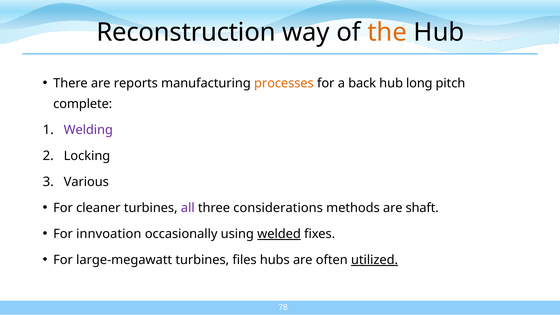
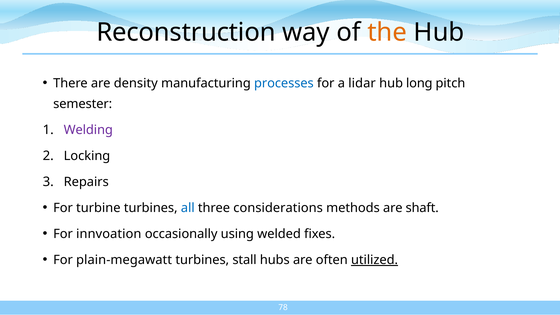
reports: reports -> density (136, 83)
processes colour: orange -> blue (284, 83)
back: back -> lidar (362, 83)
complete: complete -> semester (83, 104)
Various: Various -> Repairs (86, 182)
cleaner: cleaner -> turbine (98, 208)
all colour: purple -> blue (188, 208)
welded underline: present -> none (279, 234)
large-megawatt: large-megawatt -> plain-megawatt (124, 260)
files: files -> stall (245, 260)
